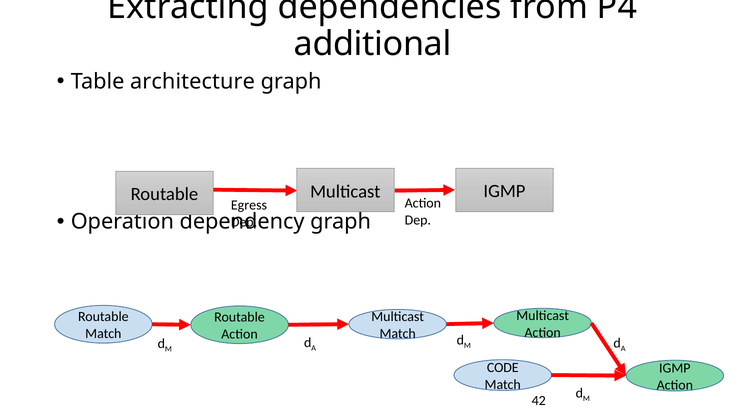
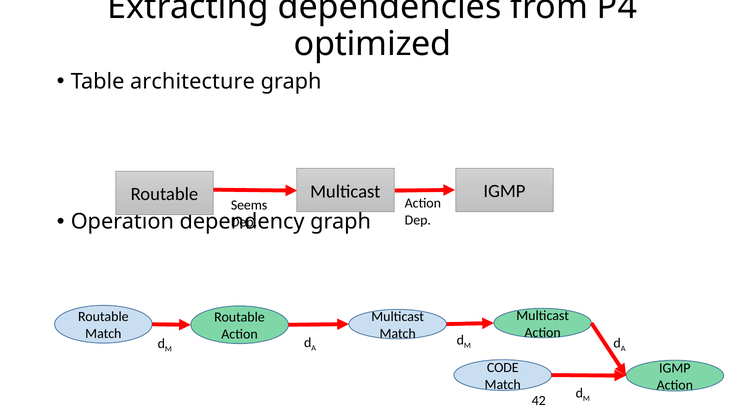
additional: additional -> optimized (373, 44)
Egress: Egress -> Seems (249, 205)
